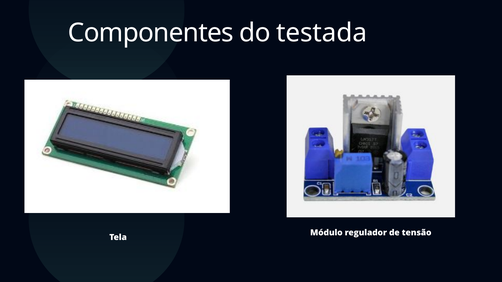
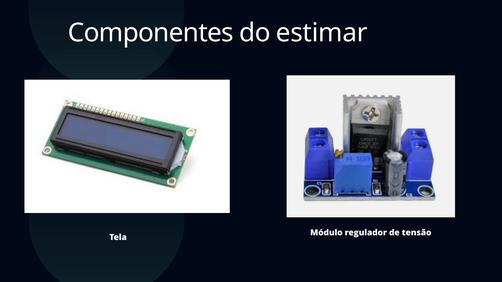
testada: testada -> estimar (322, 33)
